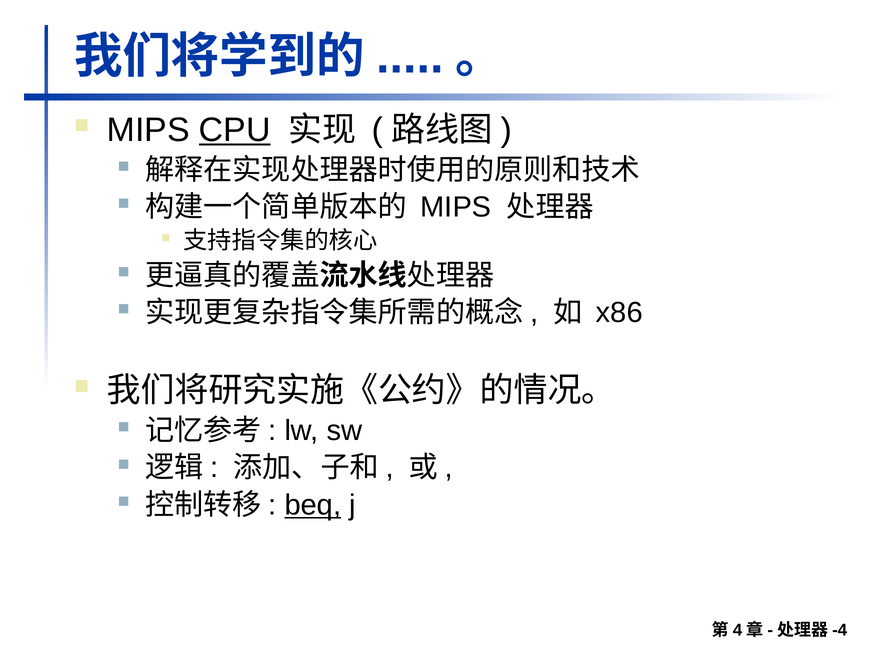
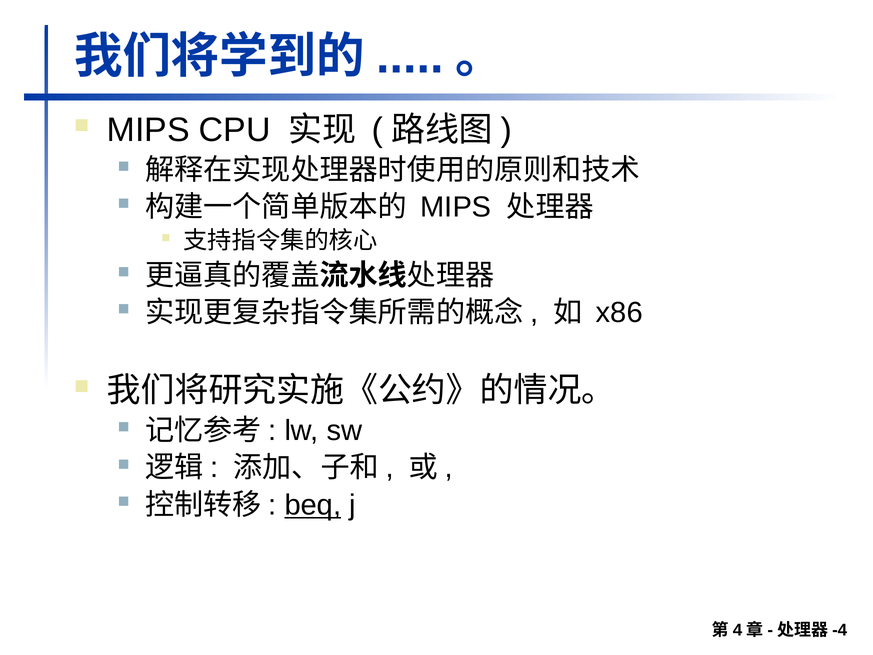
CPU underline: present -> none (235, 130)
